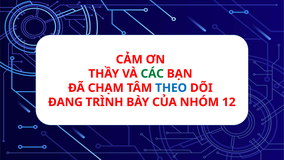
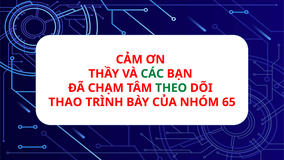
THEO colour: blue -> green (171, 88)
ĐANG: ĐANG -> THAO (65, 102)
12: 12 -> 65 (229, 102)
